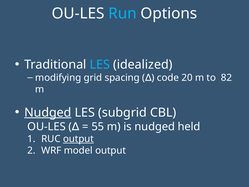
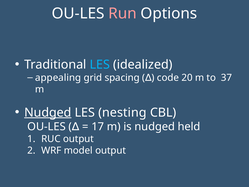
Run colour: light blue -> pink (123, 14)
modifying: modifying -> appealing (58, 78)
82: 82 -> 37 (226, 78)
subgrid: subgrid -> nesting (122, 112)
55: 55 -> 17 (98, 126)
output underline: present -> none (78, 139)
